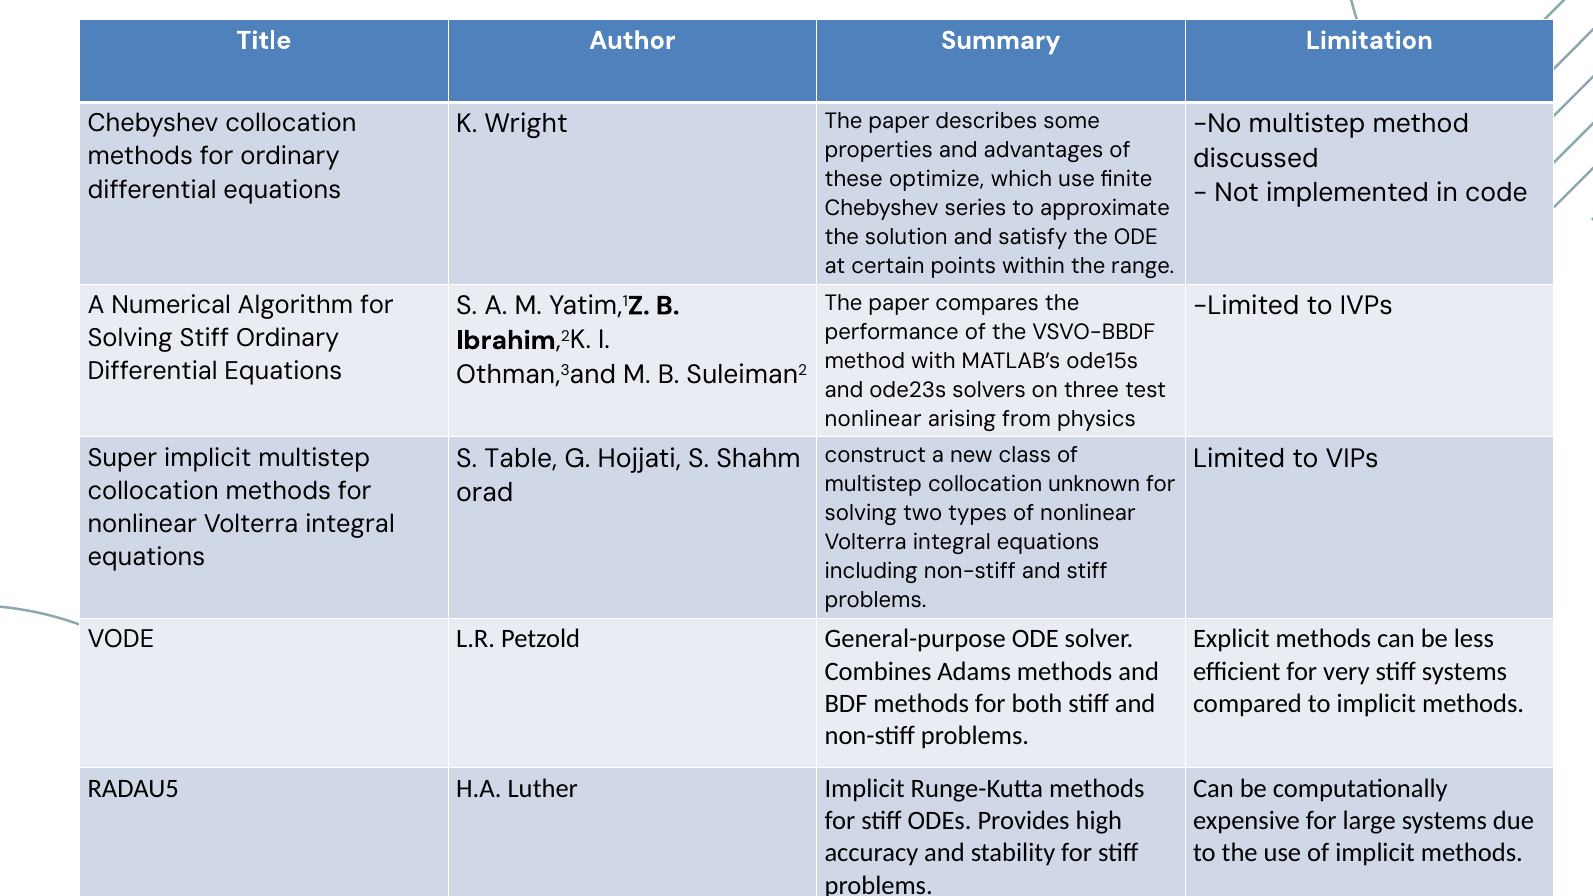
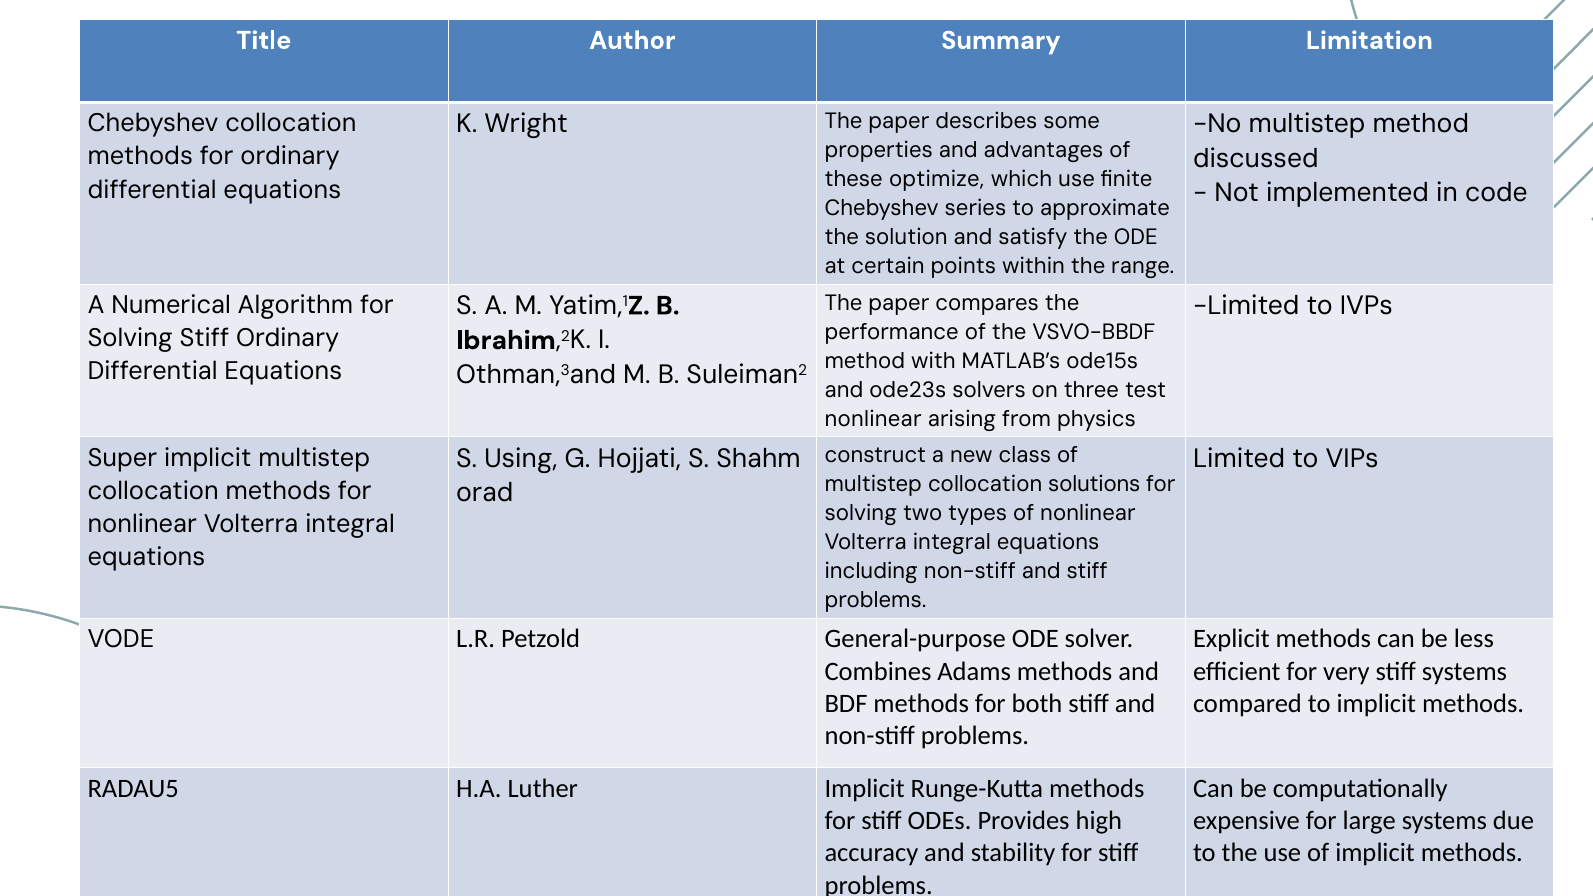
Table: Table -> Using (521, 458)
unknown: unknown -> solutions (1094, 485)
